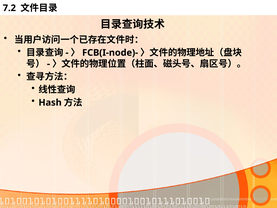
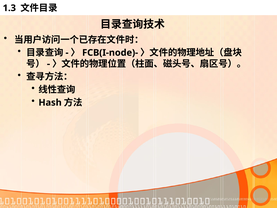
7.2: 7.2 -> 1.3 (9, 8)
